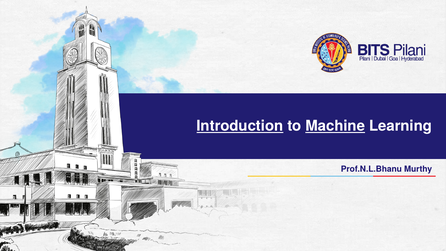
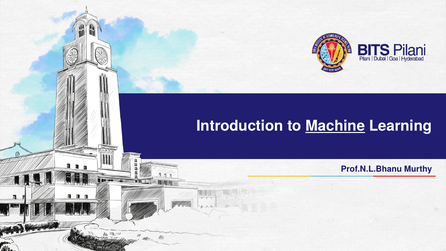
Introduction underline: present -> none (240, 126)
